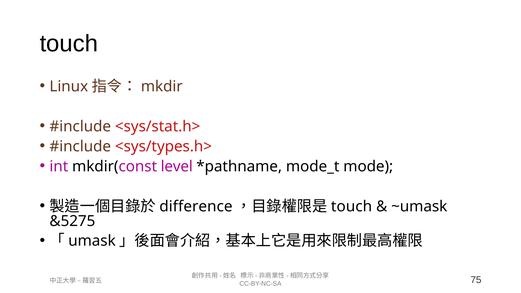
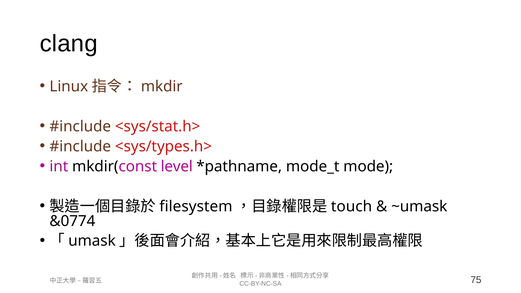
touch: touch -> clang (69, 44)
difference: difference -> filesystem (196, 206)
&5275: &5275 -> &0774 (72, 221)
